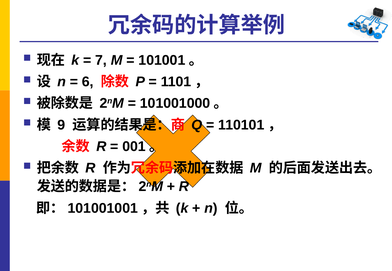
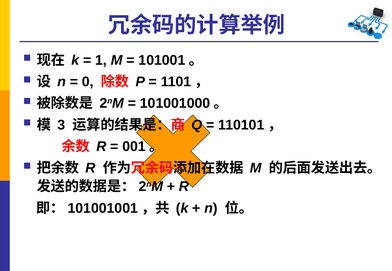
7: 7 -> 1 (101, 60)
6: 6 -> 0 (88, 82)
9: 9 -> 3 (61, 125)
